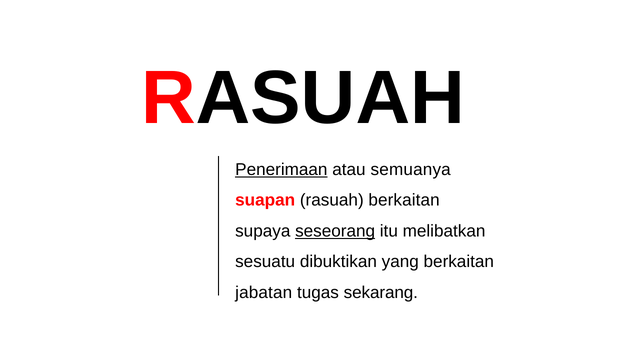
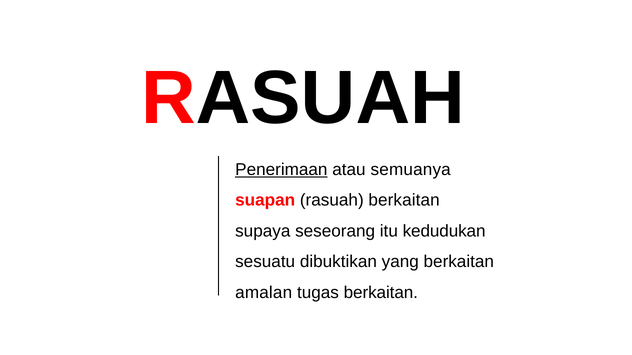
seseorang underline: present -> none (335, 231)
melibatkan: melibatkan -> kedudukan (444, 231)
jabatan: jabatan -> amalan (264, 293)
tugas sekarang: sekarang -> berkaitan (381, 293)
